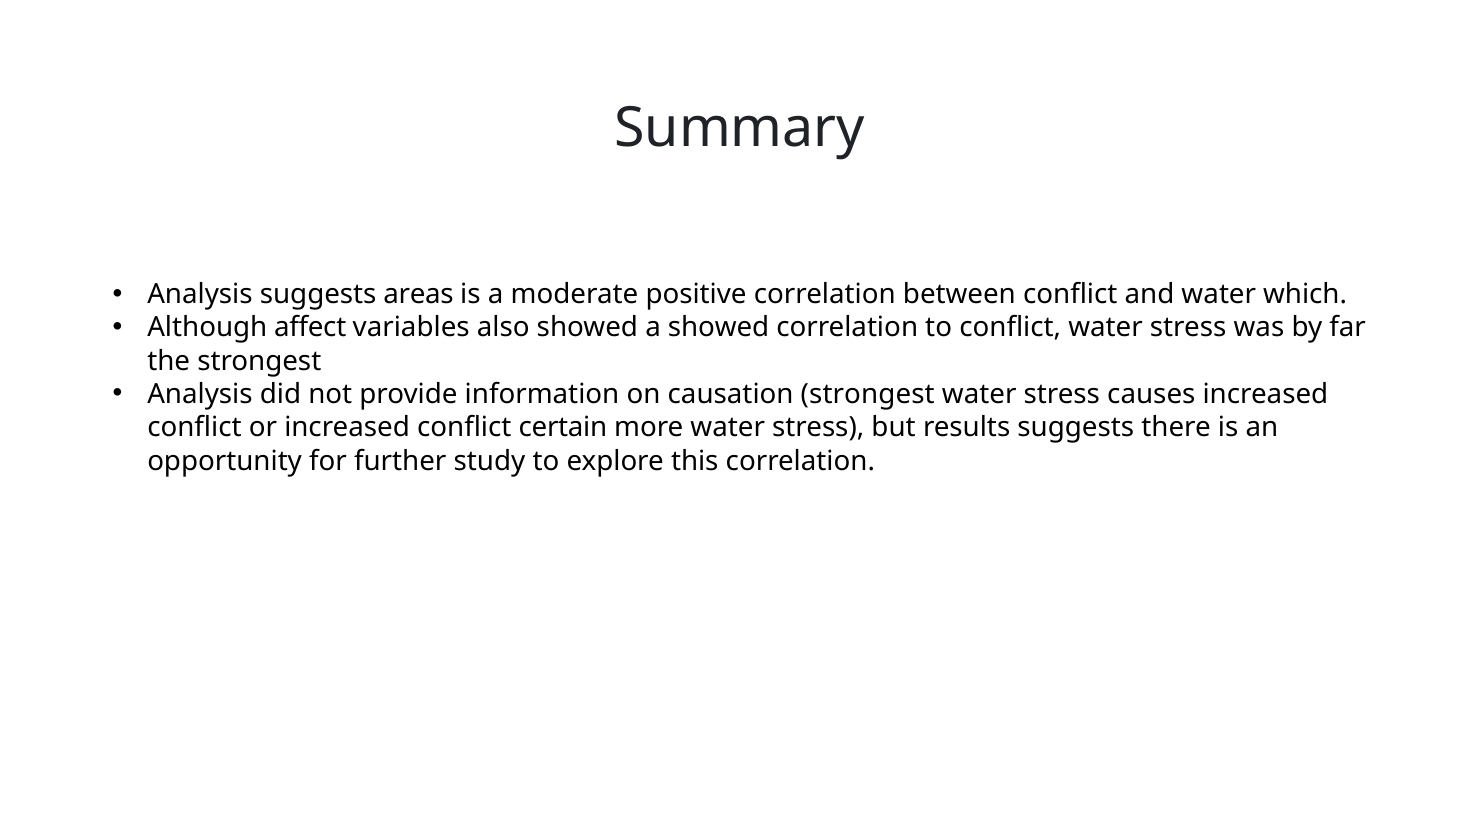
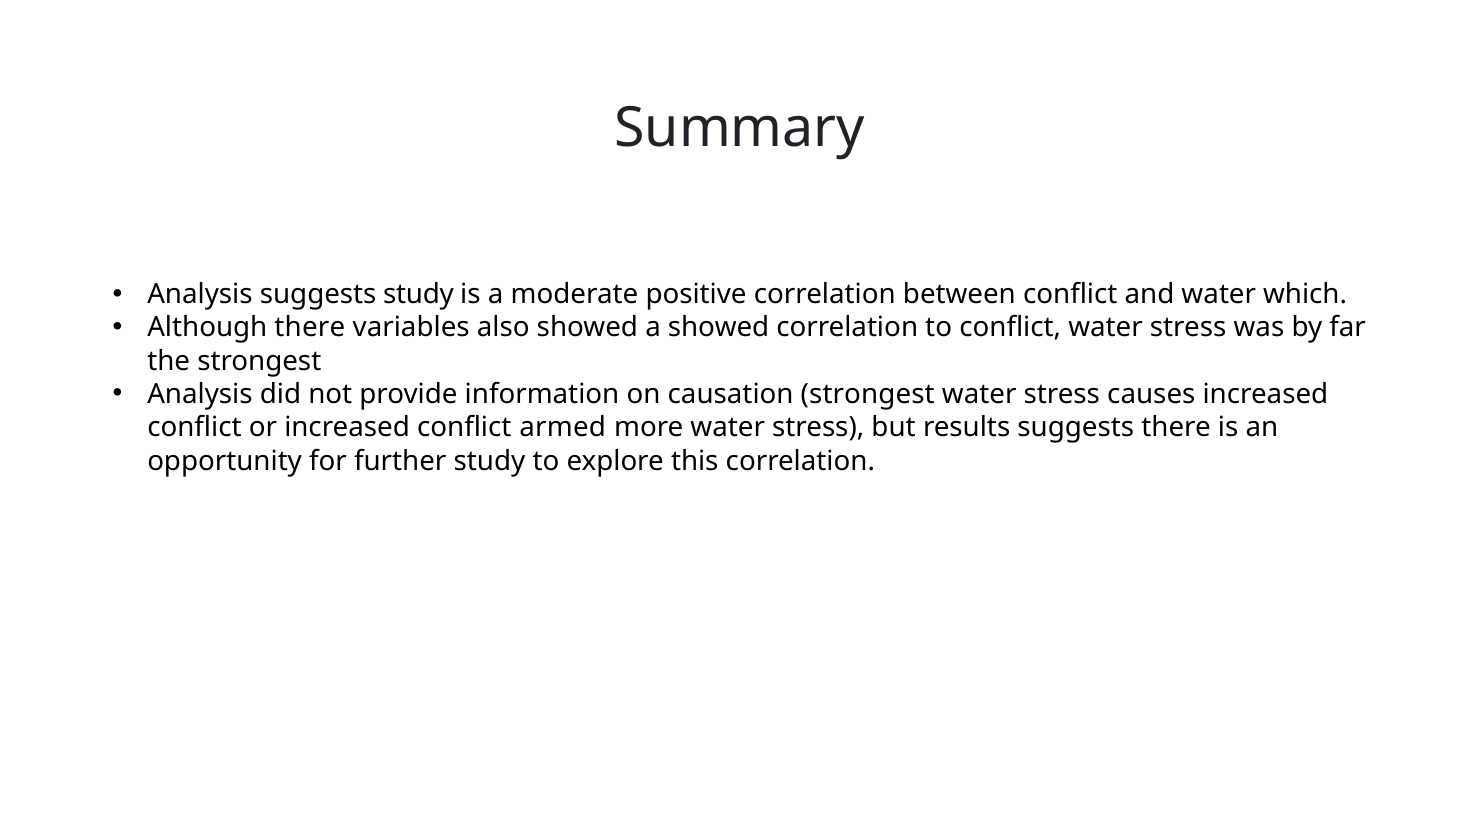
suggests areas: areas -> study (419, 295)
Although affect: affect -> there (310, 328)
certain: certain -> armed (563, 428)
